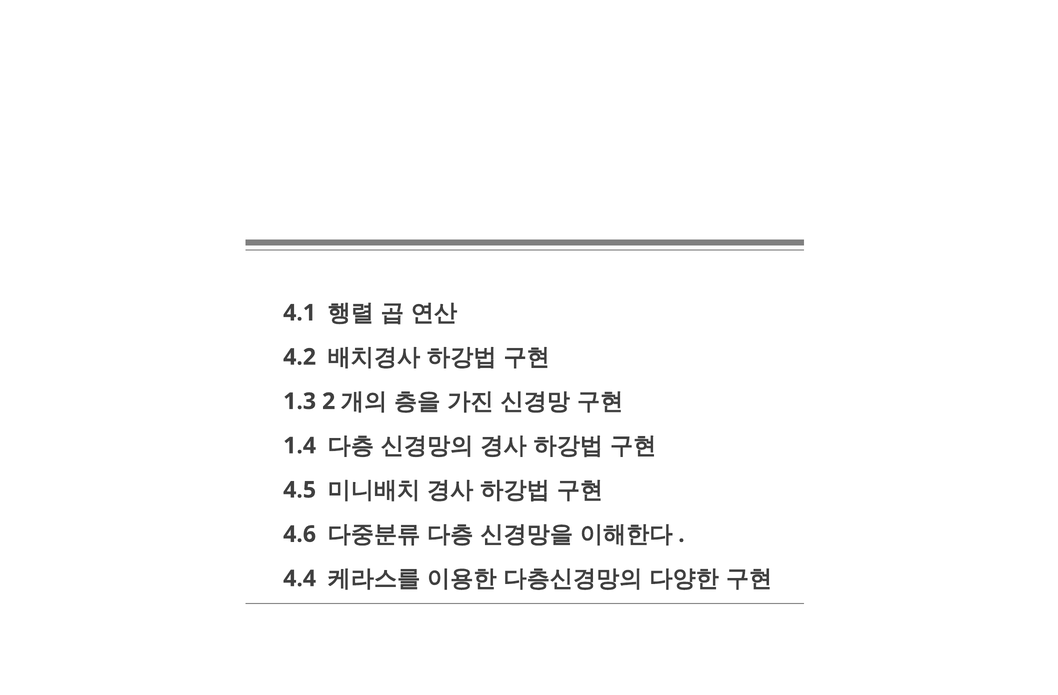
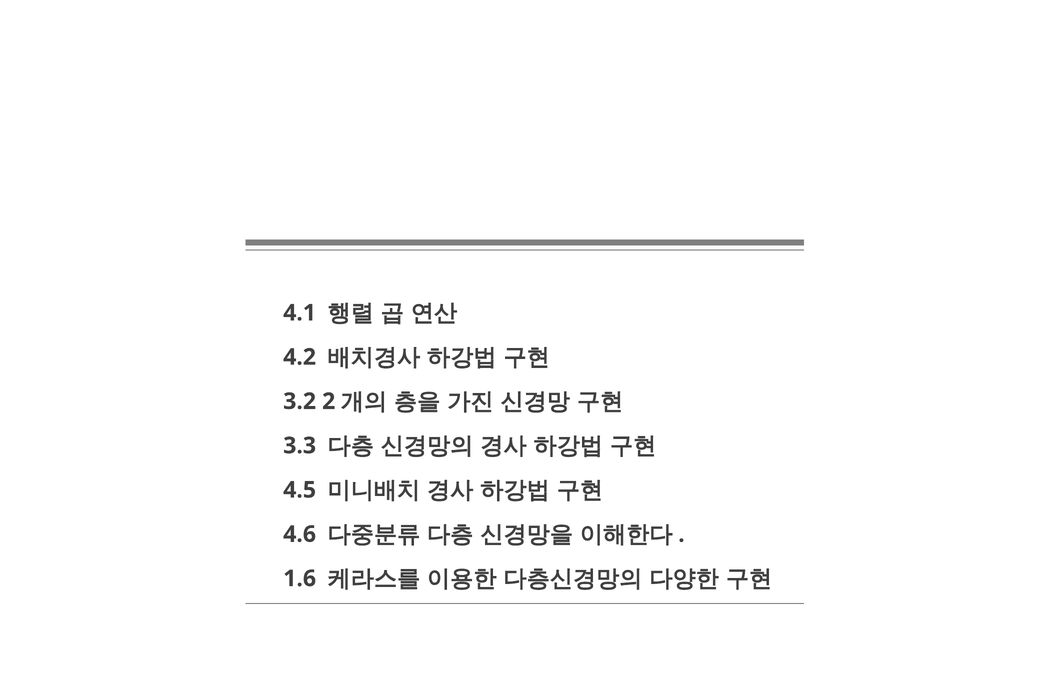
1.3: 1.3 -> 3.2 (300, 401)
1.4: 1.4 -> 3.3 (300, 446)
4.4: 4.4 -> 1.6 (300, 578)
